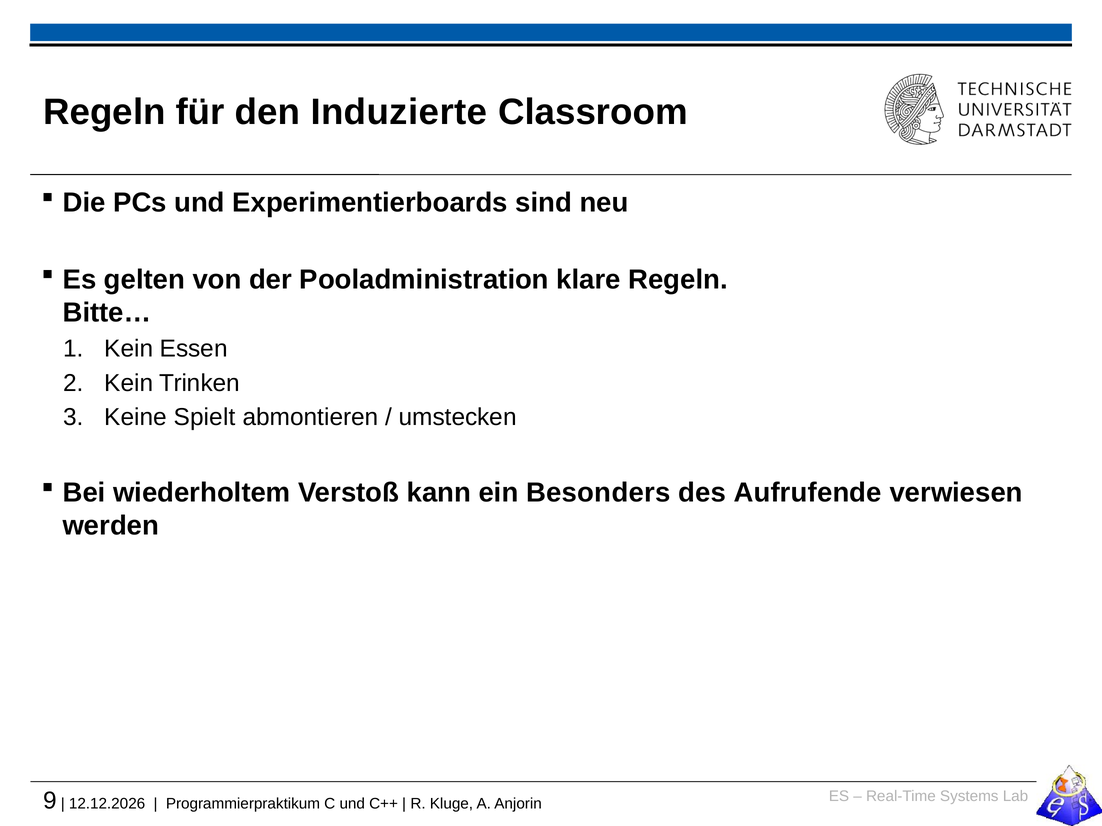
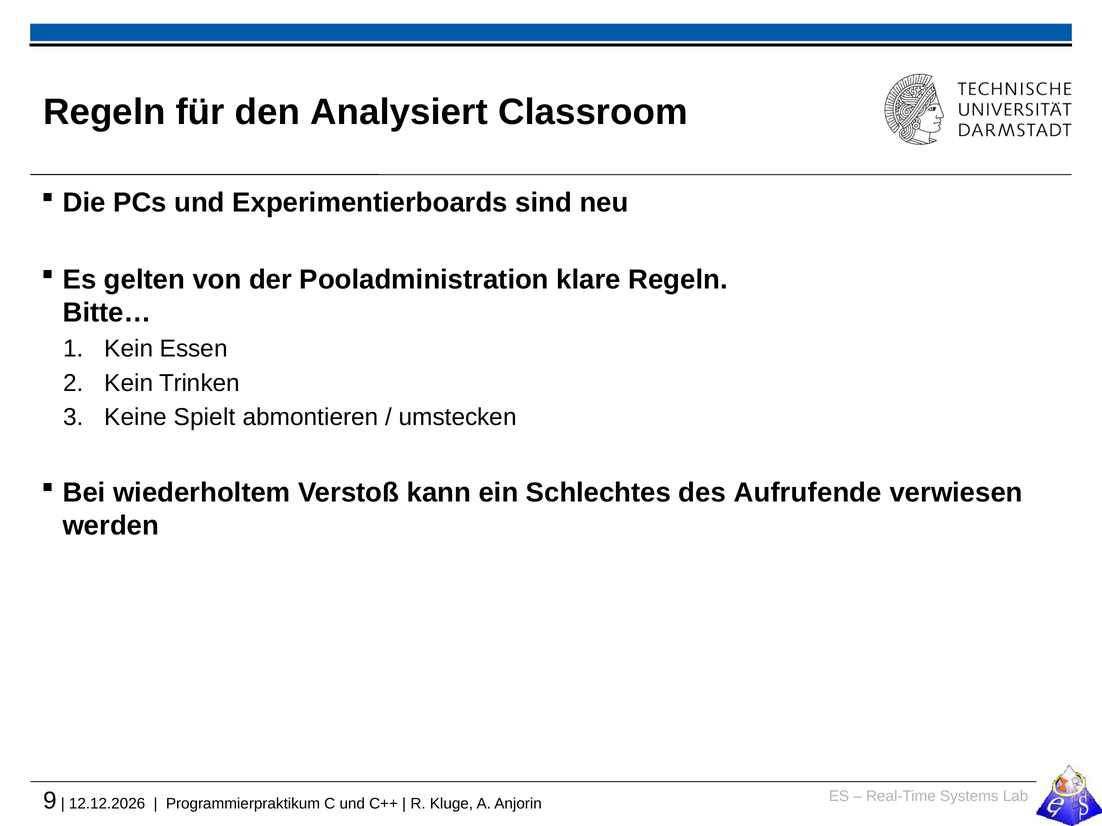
Induzierte: Induzierte -> Analysiert (399, 112)
Besonders: Besonders -> Schlechtes (598, 493)
